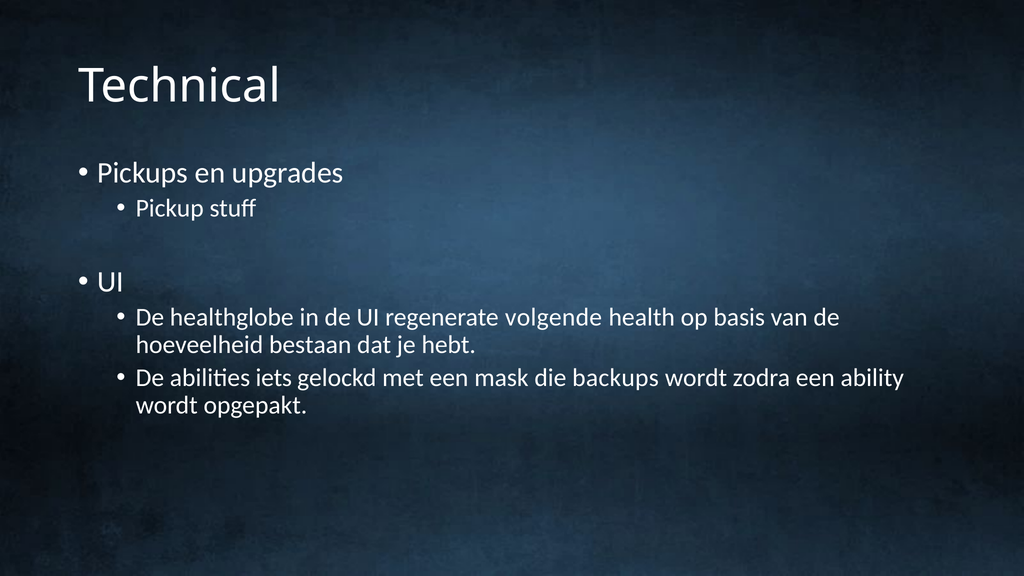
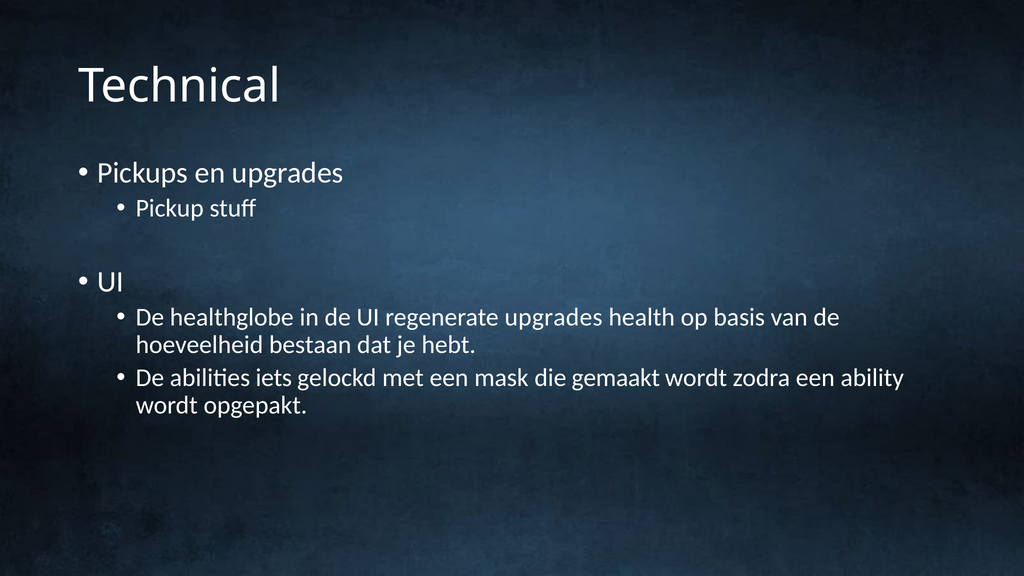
regenerate volgende: volgende -> upgrades (554, 317)
backups: backups -> gemaakt (616, 378)
